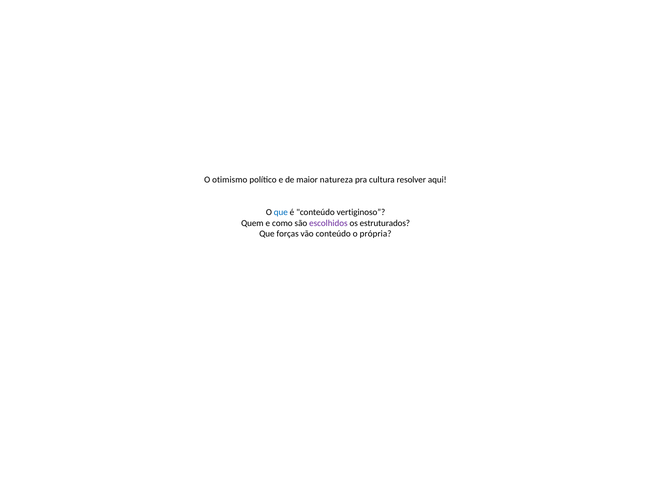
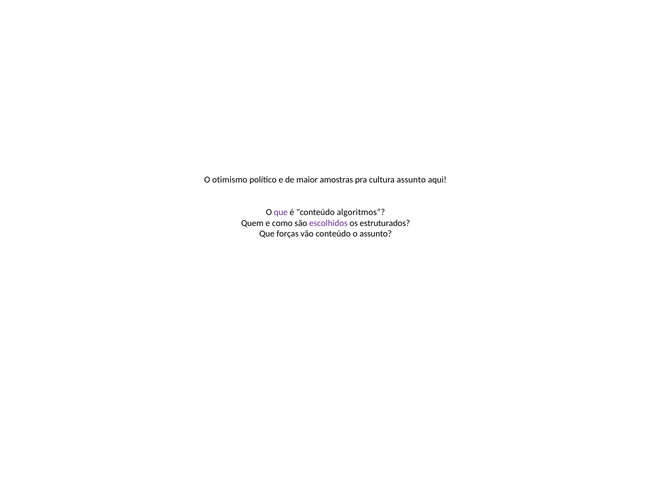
natureza: natureza -> amostras (336, 180)
cultura resolver: resolver -> assunto (411, 180)
que colour: blue -> purple (281, 212)
vertiginoso: vertiginoso -> algoritmos (361, 212)
o própria: própria -> assunto (376, 234)
